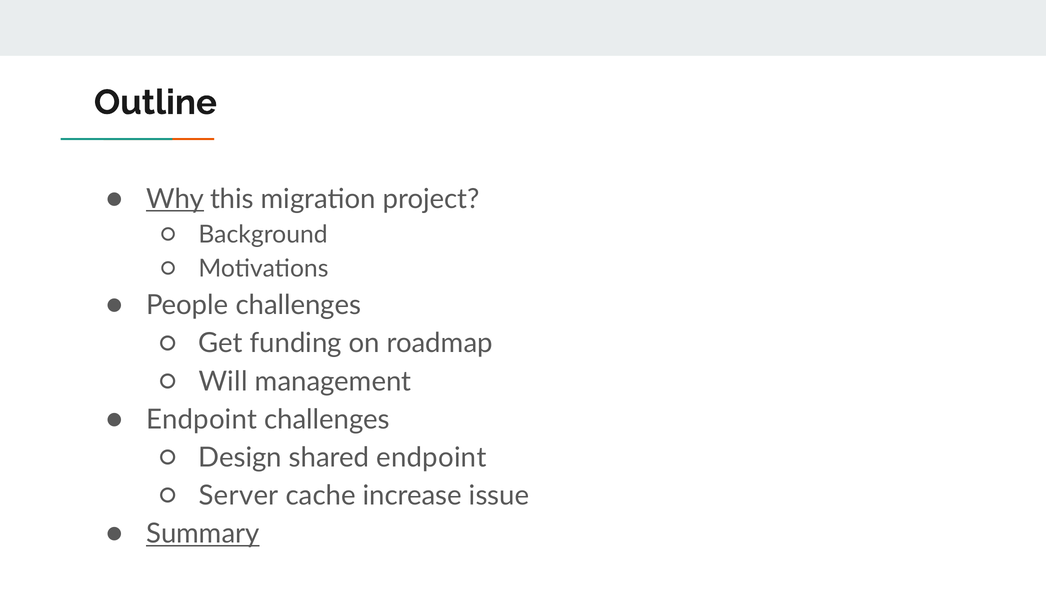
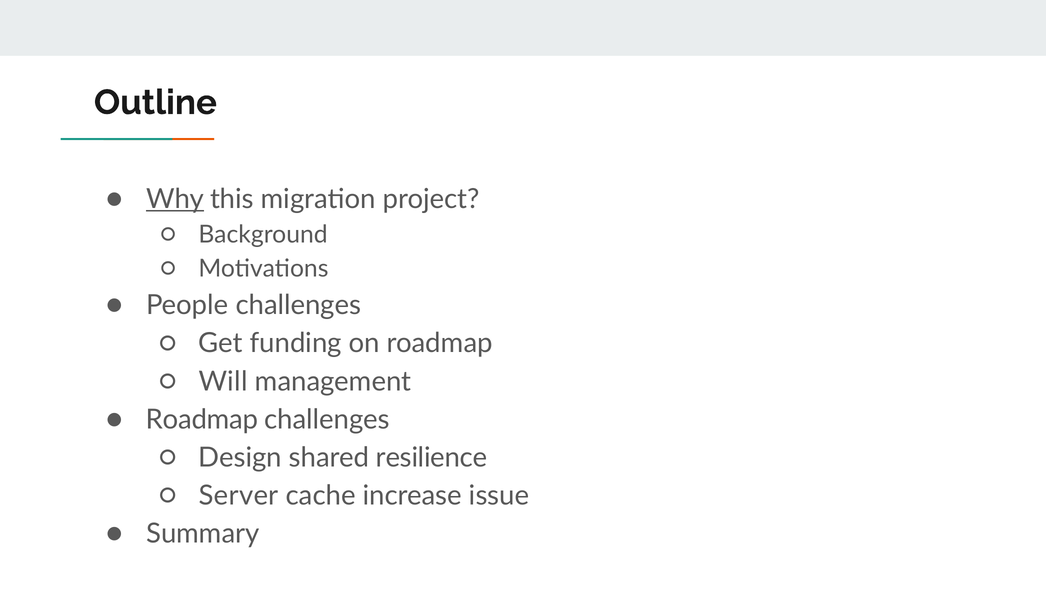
Endpoint: Endpoint -> Roadmap (202, 419)
shared endpoint: endpoint -> resilience (432, 457)
Summary underline: present -> none (203, 533)
